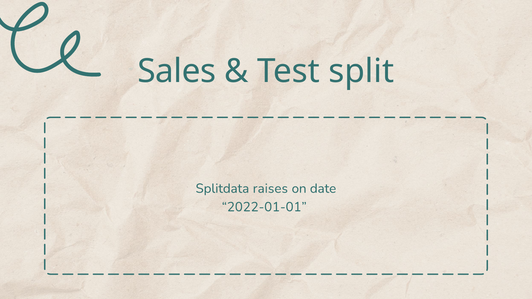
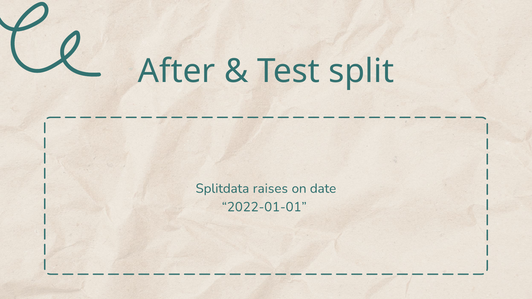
Sales: Sales -> After (177, 71)
